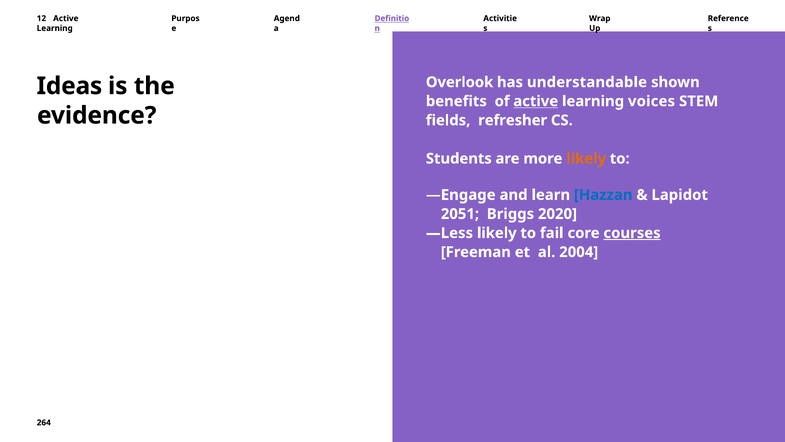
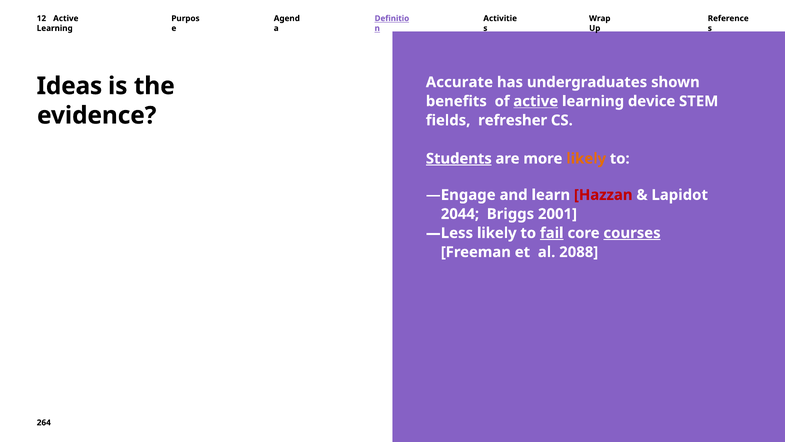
Overlook: Overlook -> Accurate (459, 82)
understandable: understandable -> undergraduates (587, 82)
voices: voices -> device (652, 101)
Students underline: none -> present (459, 158)
Hazzan colour: blue -> red (603, 195)
2051: 2051 -> 2044 (460, 214)
2020: 2020 -> 2001 (557, 214)
fail underline: none -> present (552, 233)
2004: 2004 -> 2088 (579, 252)
